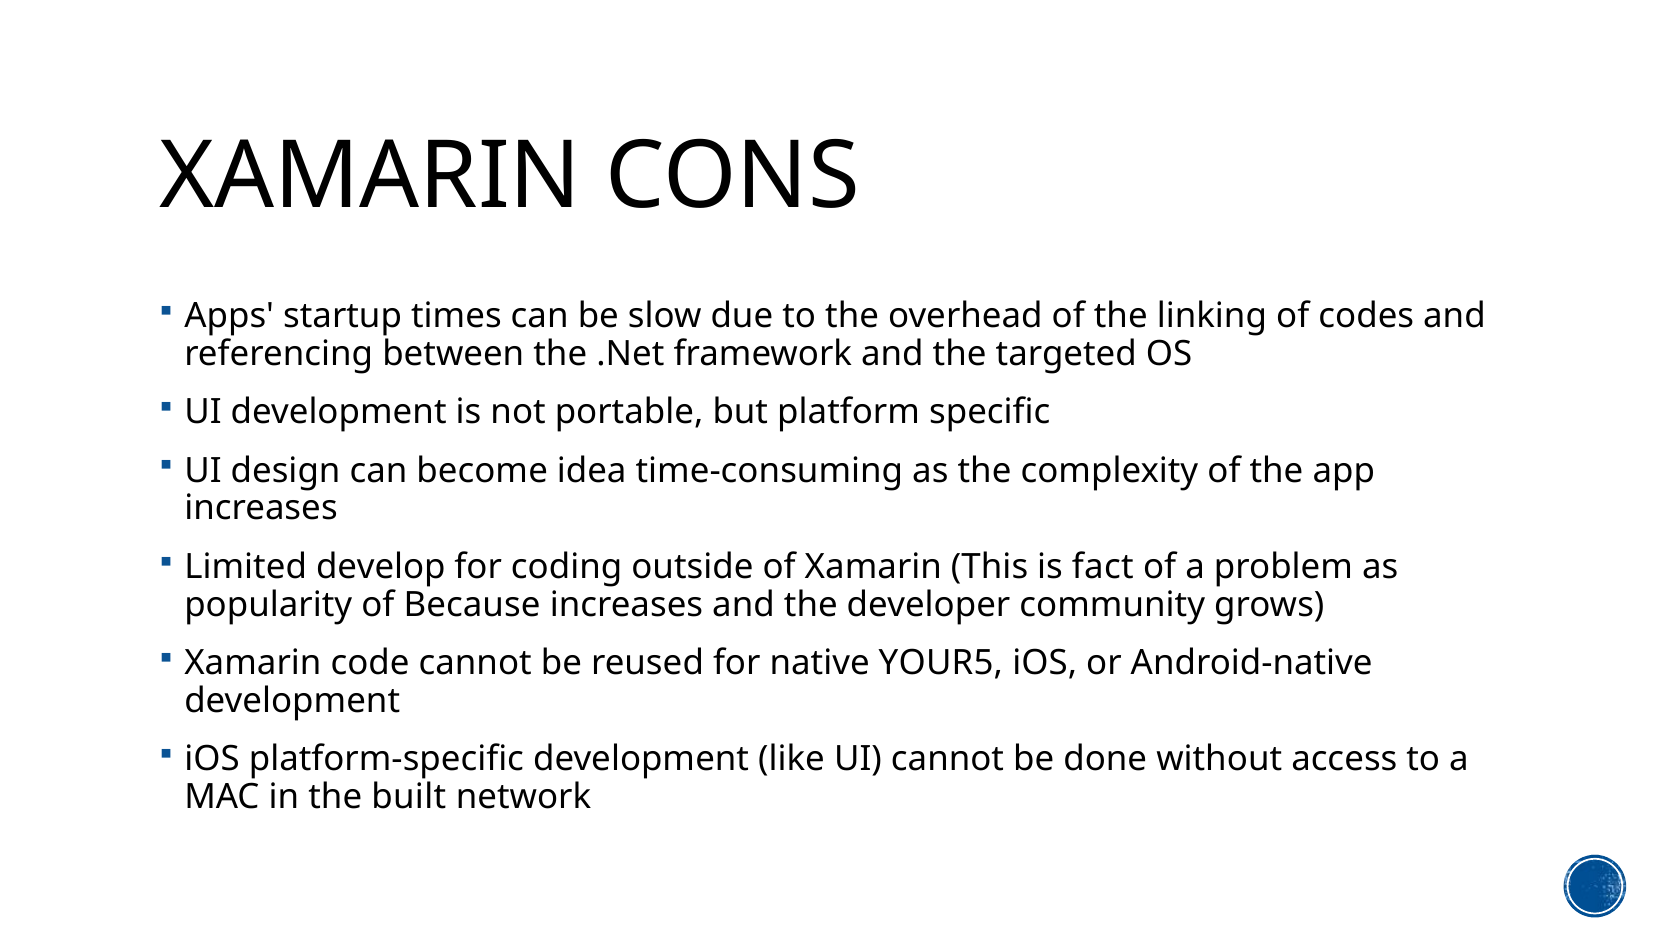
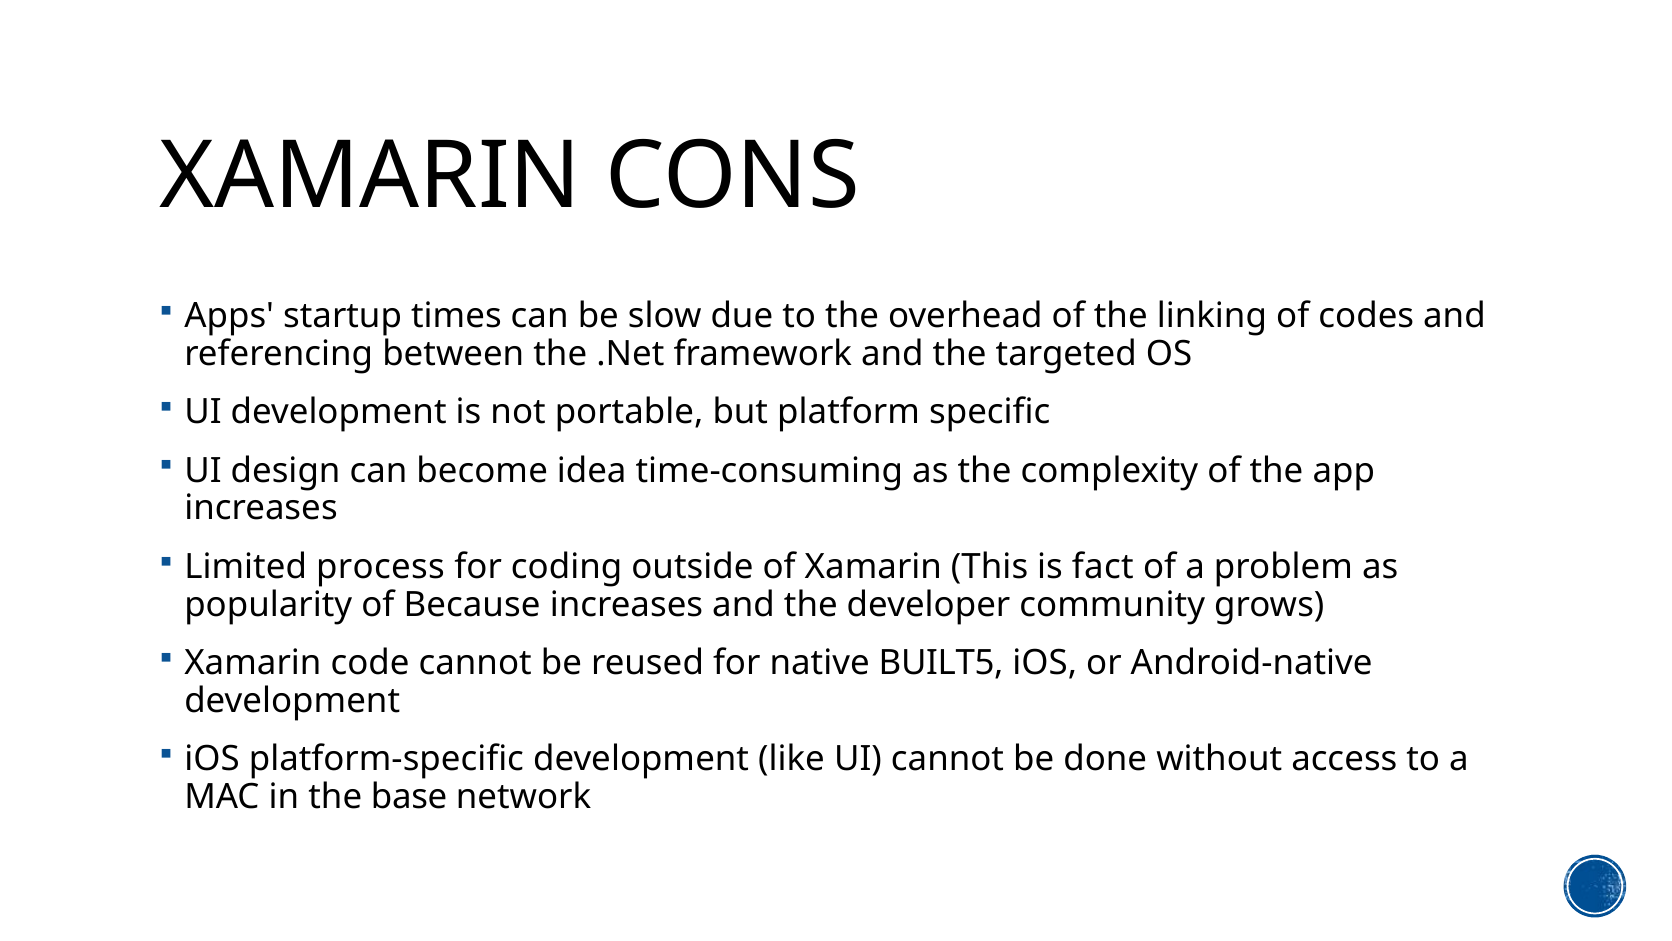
develop: develop -> process (381, 567)
YOUR5: YOUR5 -> BUILT5 (941, 663)
built: built -> base (409, 796)
